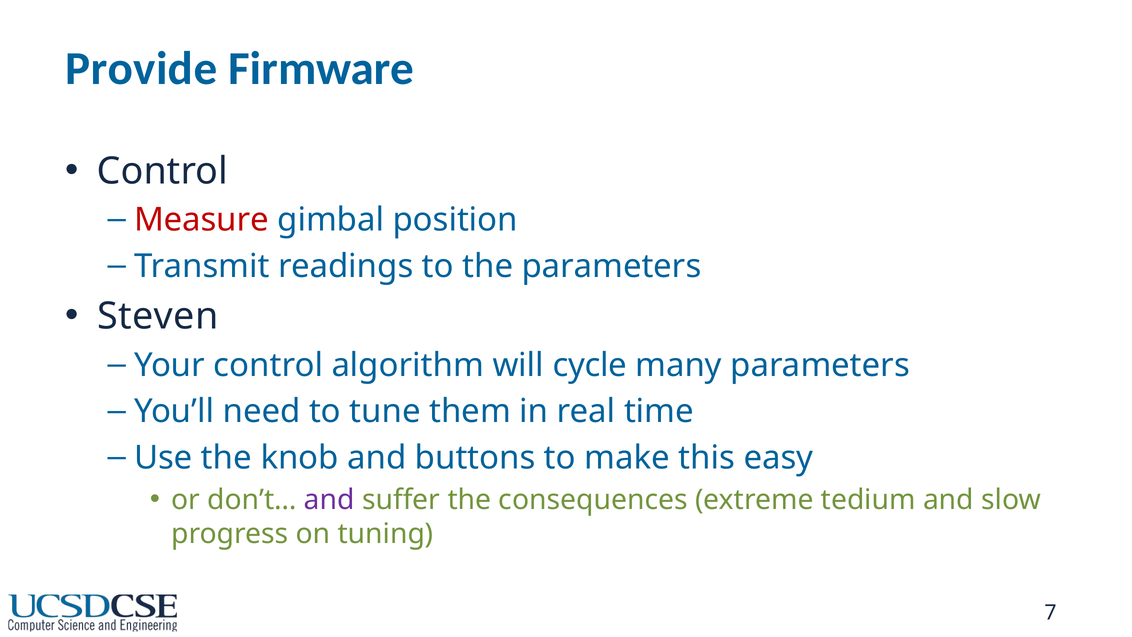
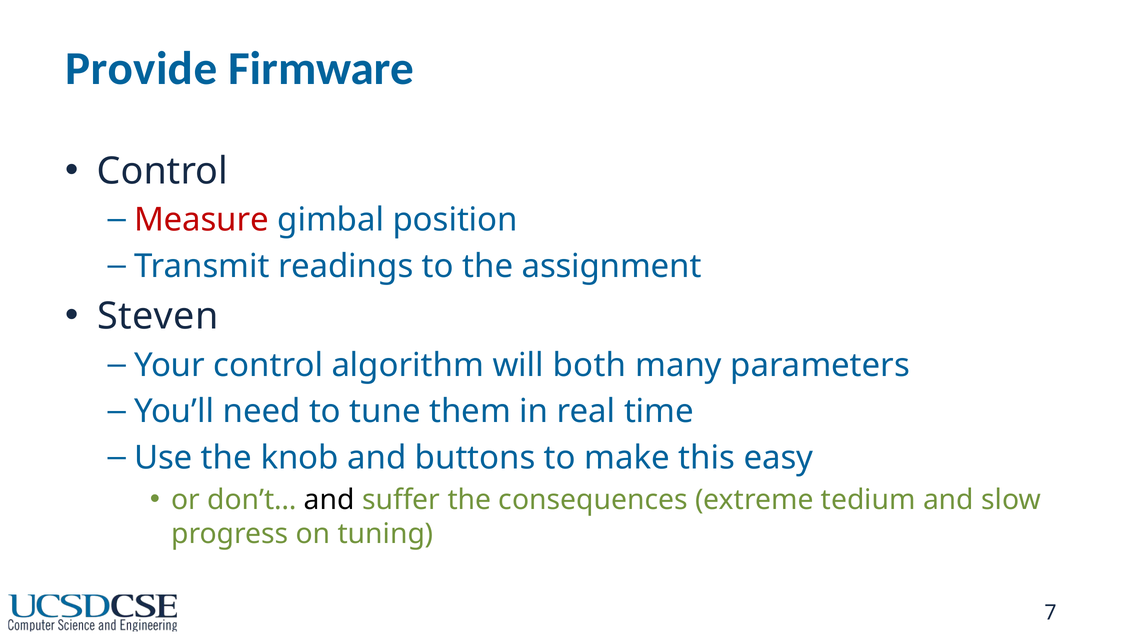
the parameters: parameters -> assignment (612, 266)
cycle: cycle -> both (589, 365)
and colour: purple -> black (329, 500)
